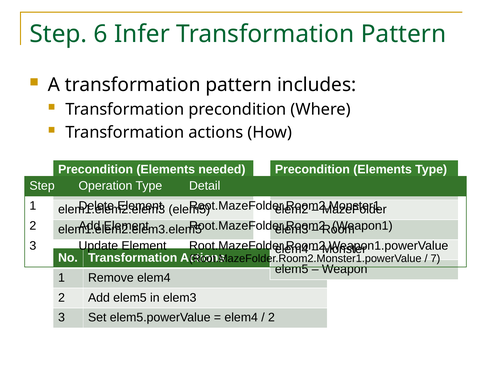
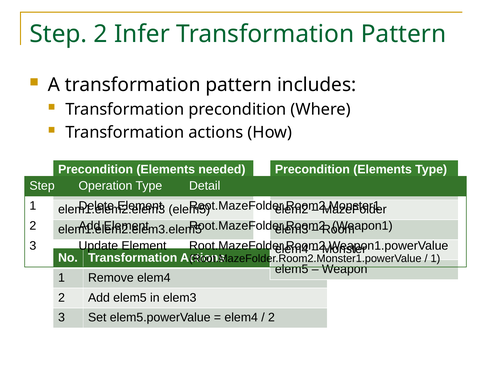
Step 6: 6 -> 2 (101, 34)
7: 7 -> 1 (435, 258)
